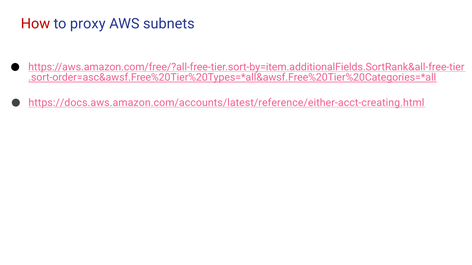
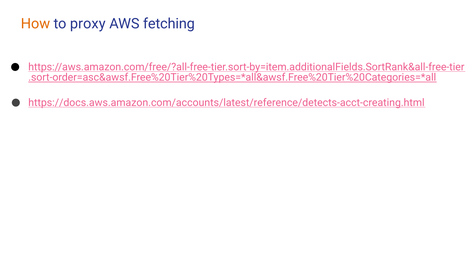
How colour: red -> orange (35, 24)
subnets: subnets -> fetching (169, 24)
https://docs.aws.amazon.com/accounts/latest/reference/either-acct-creating.html: https://docs.aws.amazon.com/accounts/latest/reference/either-acct-creating.html -> https://docs.aws.amazon.com/accounts/latest/reference/detects-acct-creating.html (226, 103)
